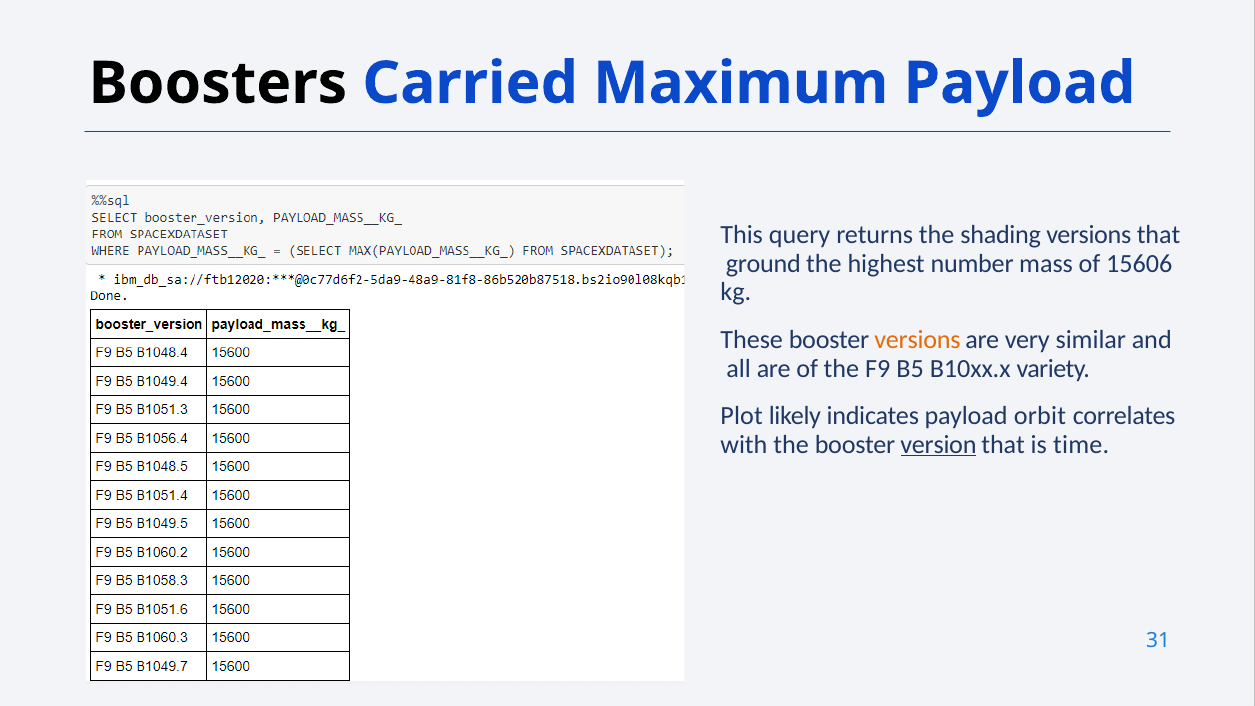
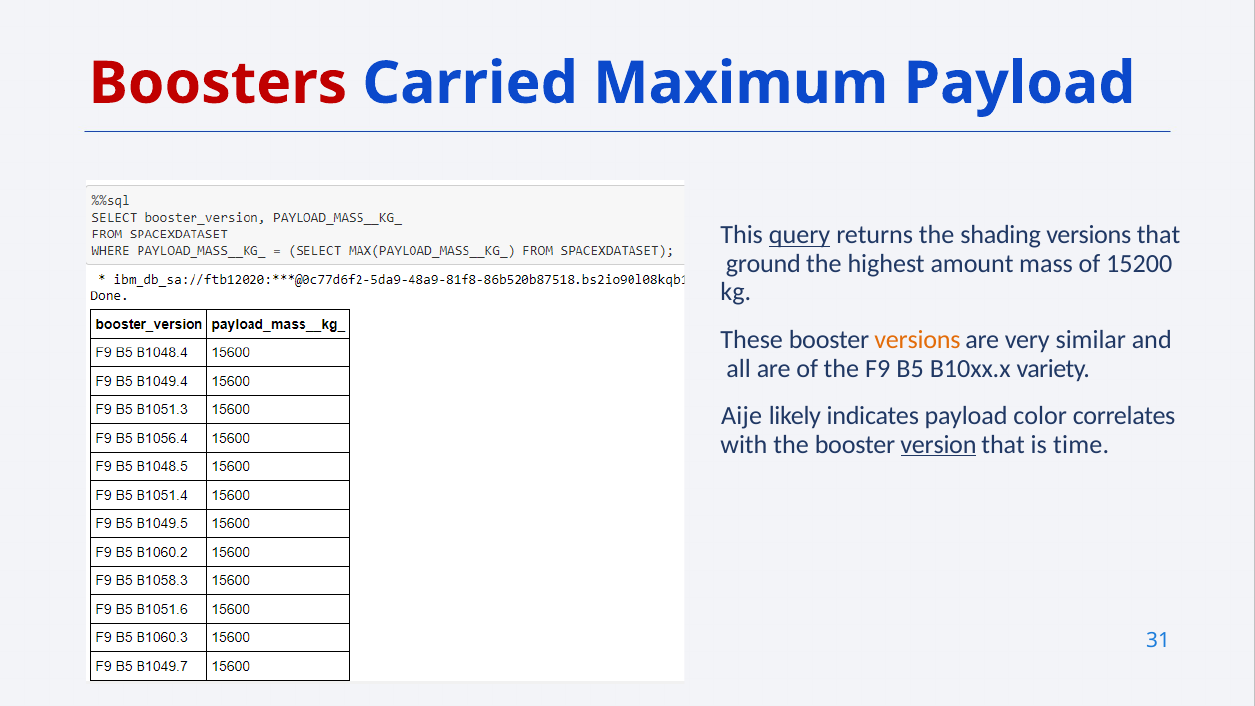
Boosters colour: black -> red (218, 83)
query underline: none -> present (800, 235)
number: number -> amount (972, 263)
15606: 15606 -> 15200 (1139, 263)
Plot: Plot -> Aije (742, 415)
orbit: orbit -> color (1040, 415)
